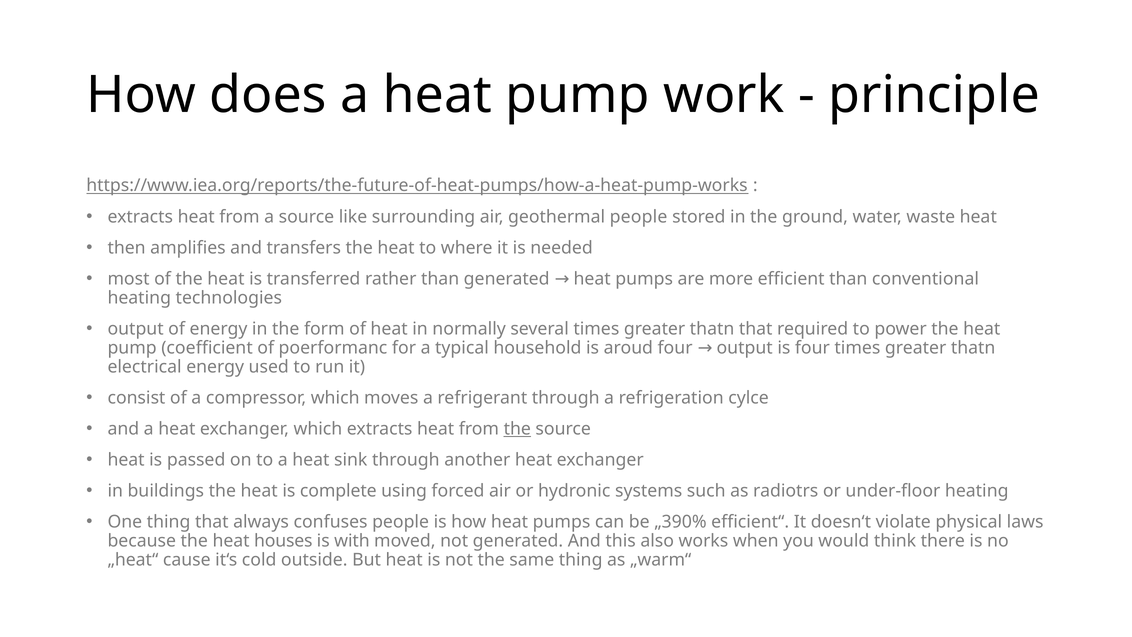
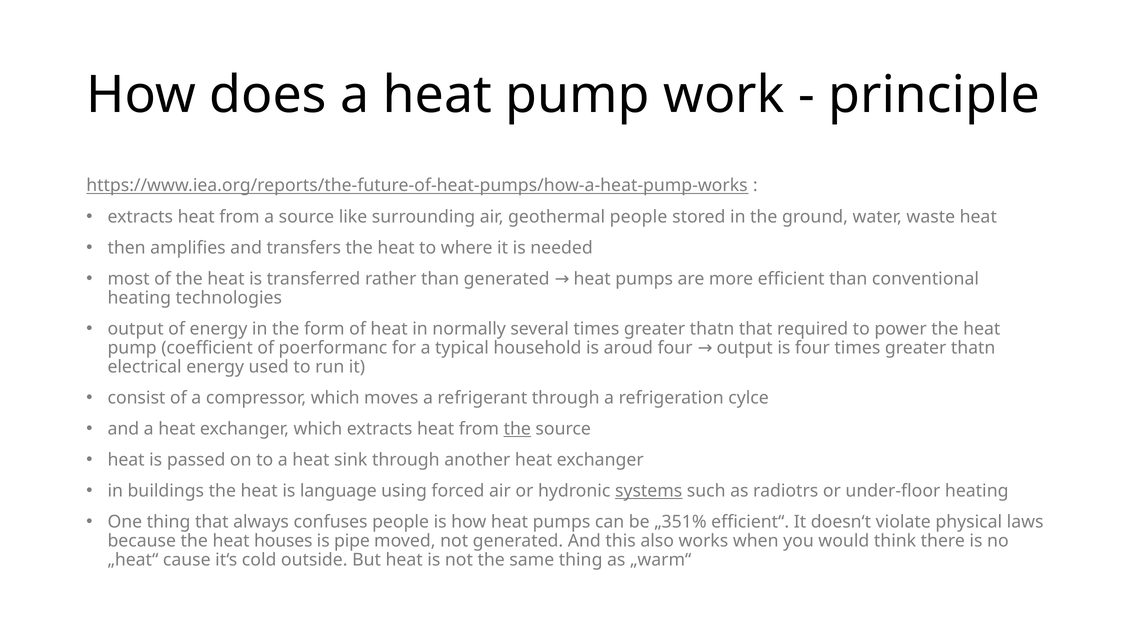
complete: complete -> language (338, 491)
systems underline: none -> present (649, 491)
„390%: „390% -> „351% (680, 521)
with: with -> pipe (352, 541)
